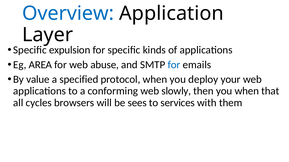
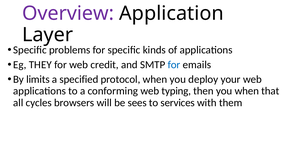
Overview colour: blue -> purple (68, 14)
expulsion: expulsion -> problems (70, 50)
AREA: AREA -> THEY (40, 65)
abuse: abuse -> credit (105, 65)
value: value -> limits (38, 80)
slowly: slowly -> typing (176, 91)
